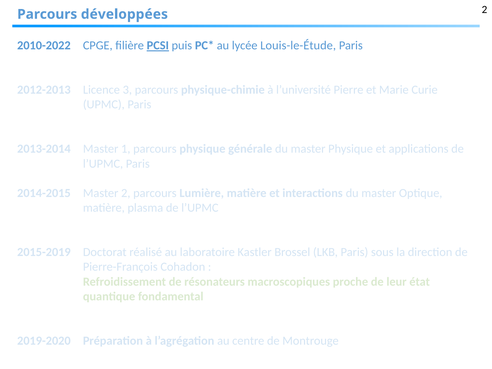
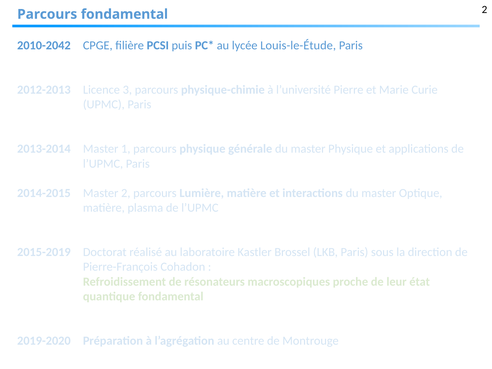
Parcours développées: développées -> fondamental (124, 14)
2010-2022: 2010-2022 -> 2010-2042 (44, 46)
PCSI underline: present -> none (158, 46)
